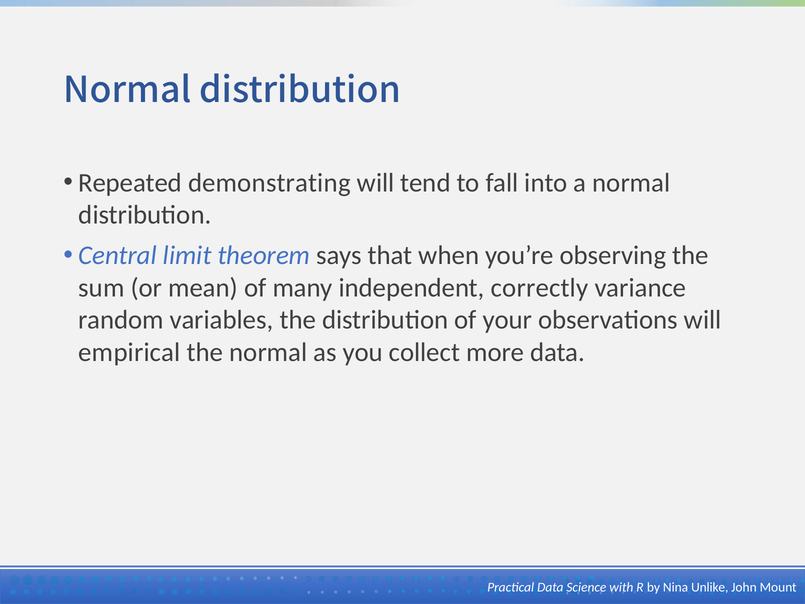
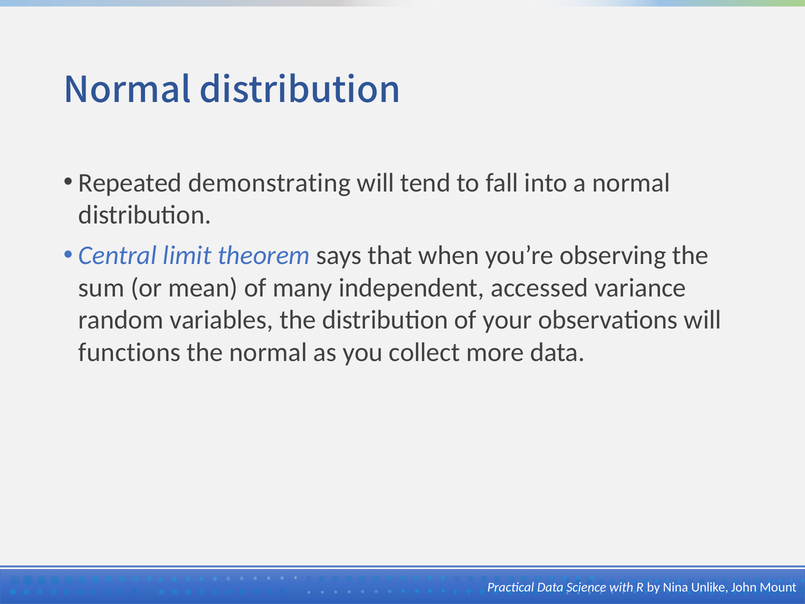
correctly: correctly -> accessed (540, 288)
empirical: empirical -> functions (130, 352)
